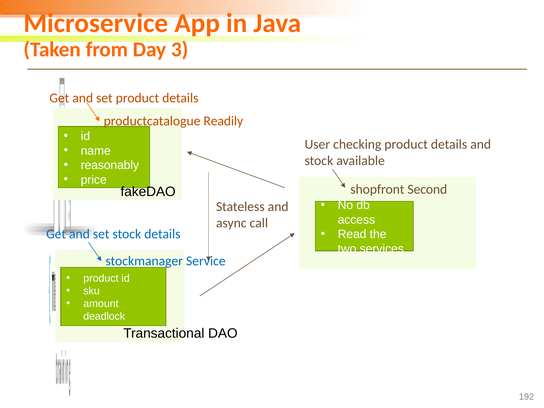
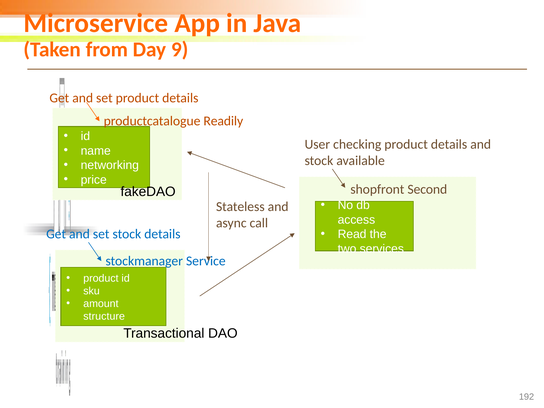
3: 3 -> 9 (180, 49)
reasonably: reasonably -> networking (110, 165)
deadlock: deadlock -> structure (104, 316)
